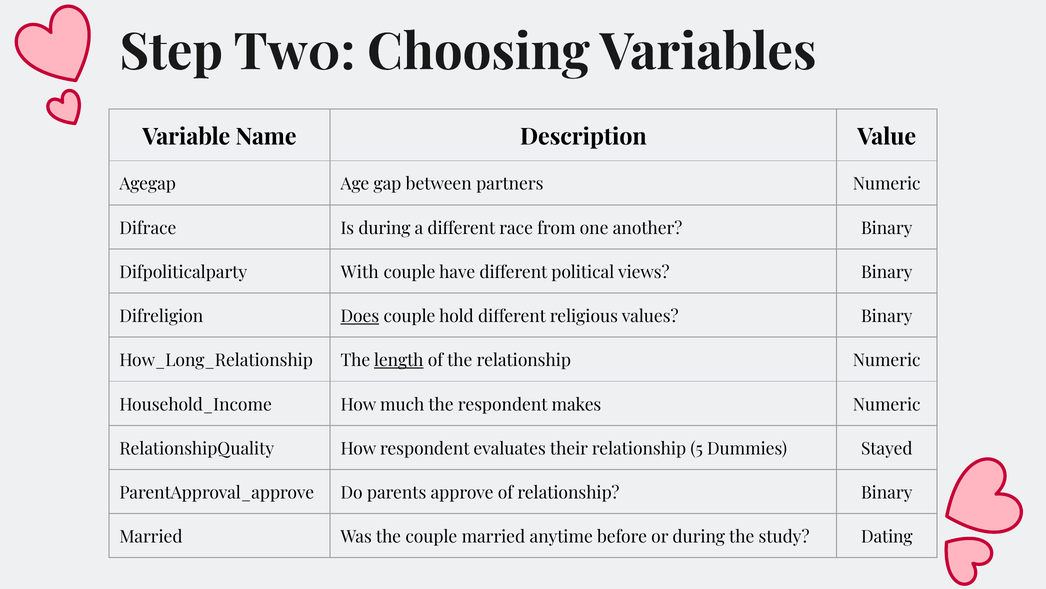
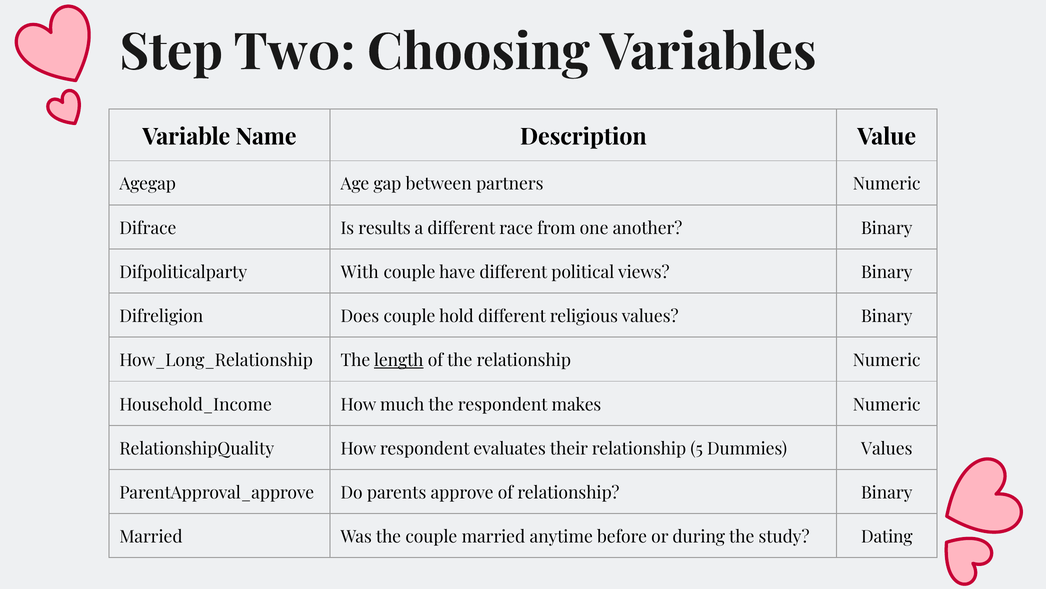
Is during: during -> results (384, 228)
Does underline: present -> none (360, 316)
Dummies Stayed: Stayed -> Values (887, 448)
